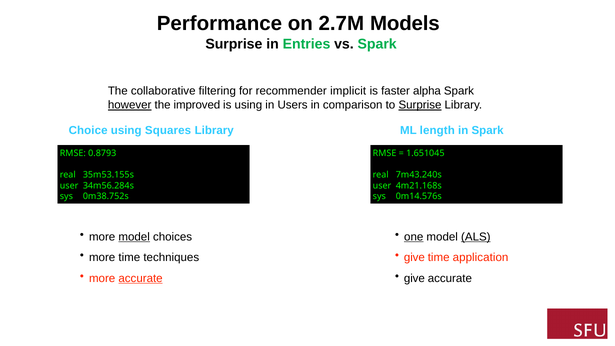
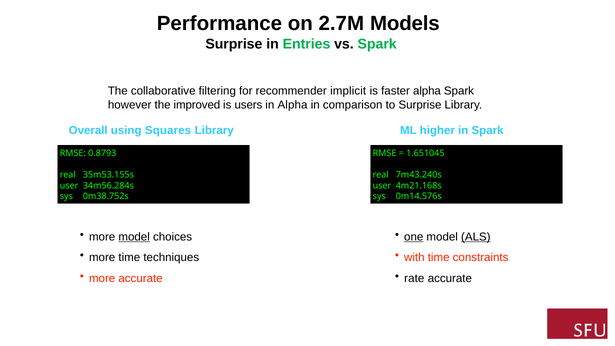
however underline: present -> none (130, 105)
is using: using -> users (248, 105)
in Users: Users -> Alpha (293, 105)
Surprise underline: present -> none (420, 105)
Choice: Choice -> Overall (88, 130)
length: length -> higher (437, 130)
give: give -> with (414, 258)
application: application -> constraints (481, 258)
accurate underline: present -> none (141, 278)
give: give -> rate (414, 278)
